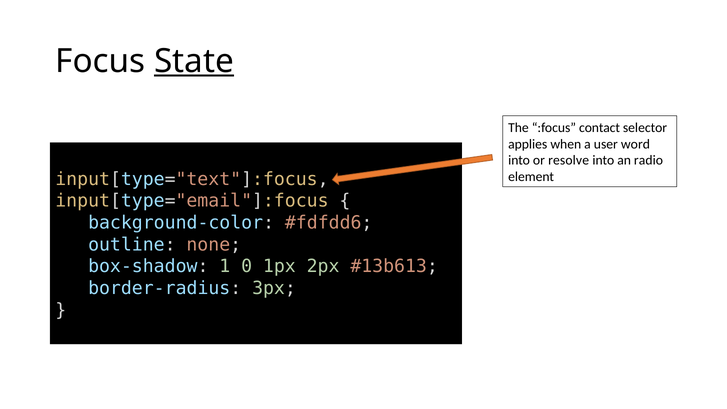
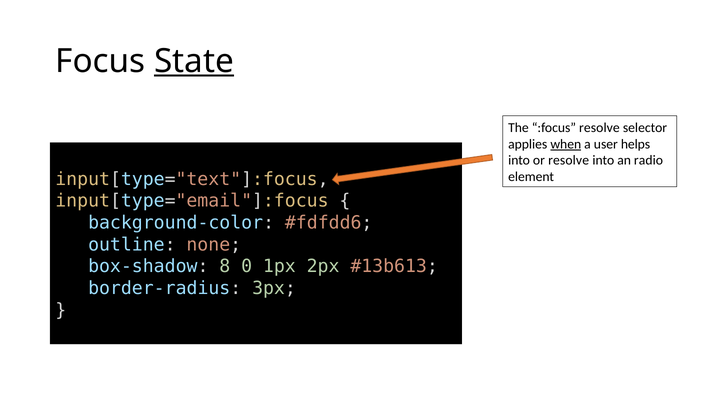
:focus contact: contact -> resolve (599, 128)
when underline: none -> present (566, 144)
word: word -> helps (636, 144)
1: 1 -> 8 (225, 266)
